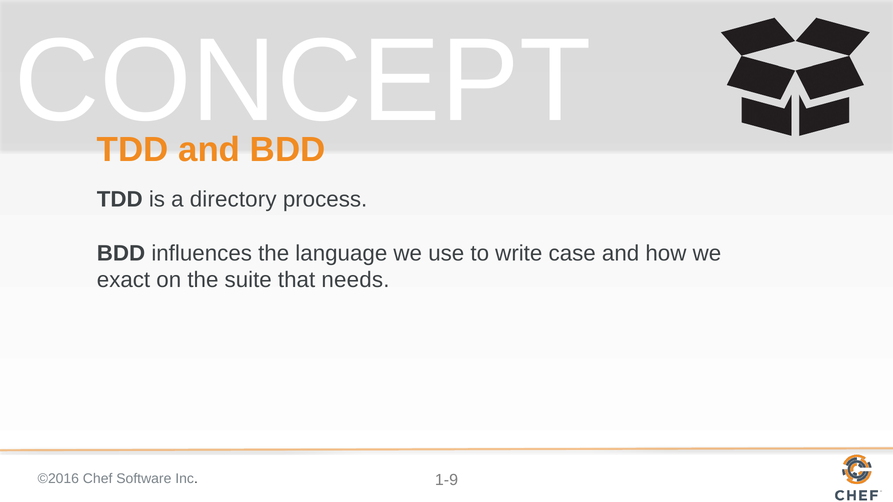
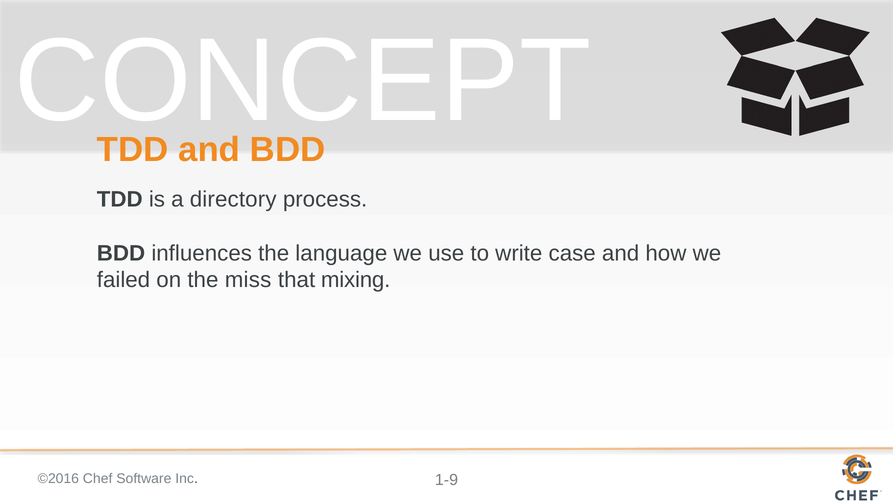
exact: exact -> failed (124, 280)
suite: suite -> miss (248, 280)
needs: needs -> mixing (356, 280)
